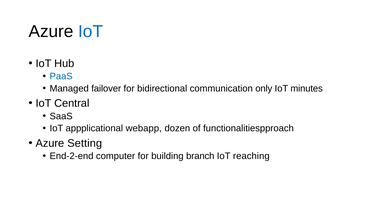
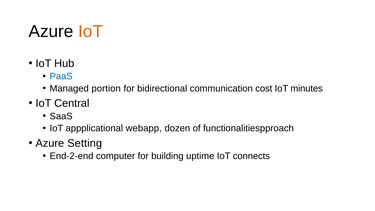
IoT colour: blue -> orange (91, 32)
failover: failover -> portion (106, 88)
only: only -> cost (264, 88)
branch: branch -> uptime (200, 156)
reaching: reaching -> connects (251, 156)
